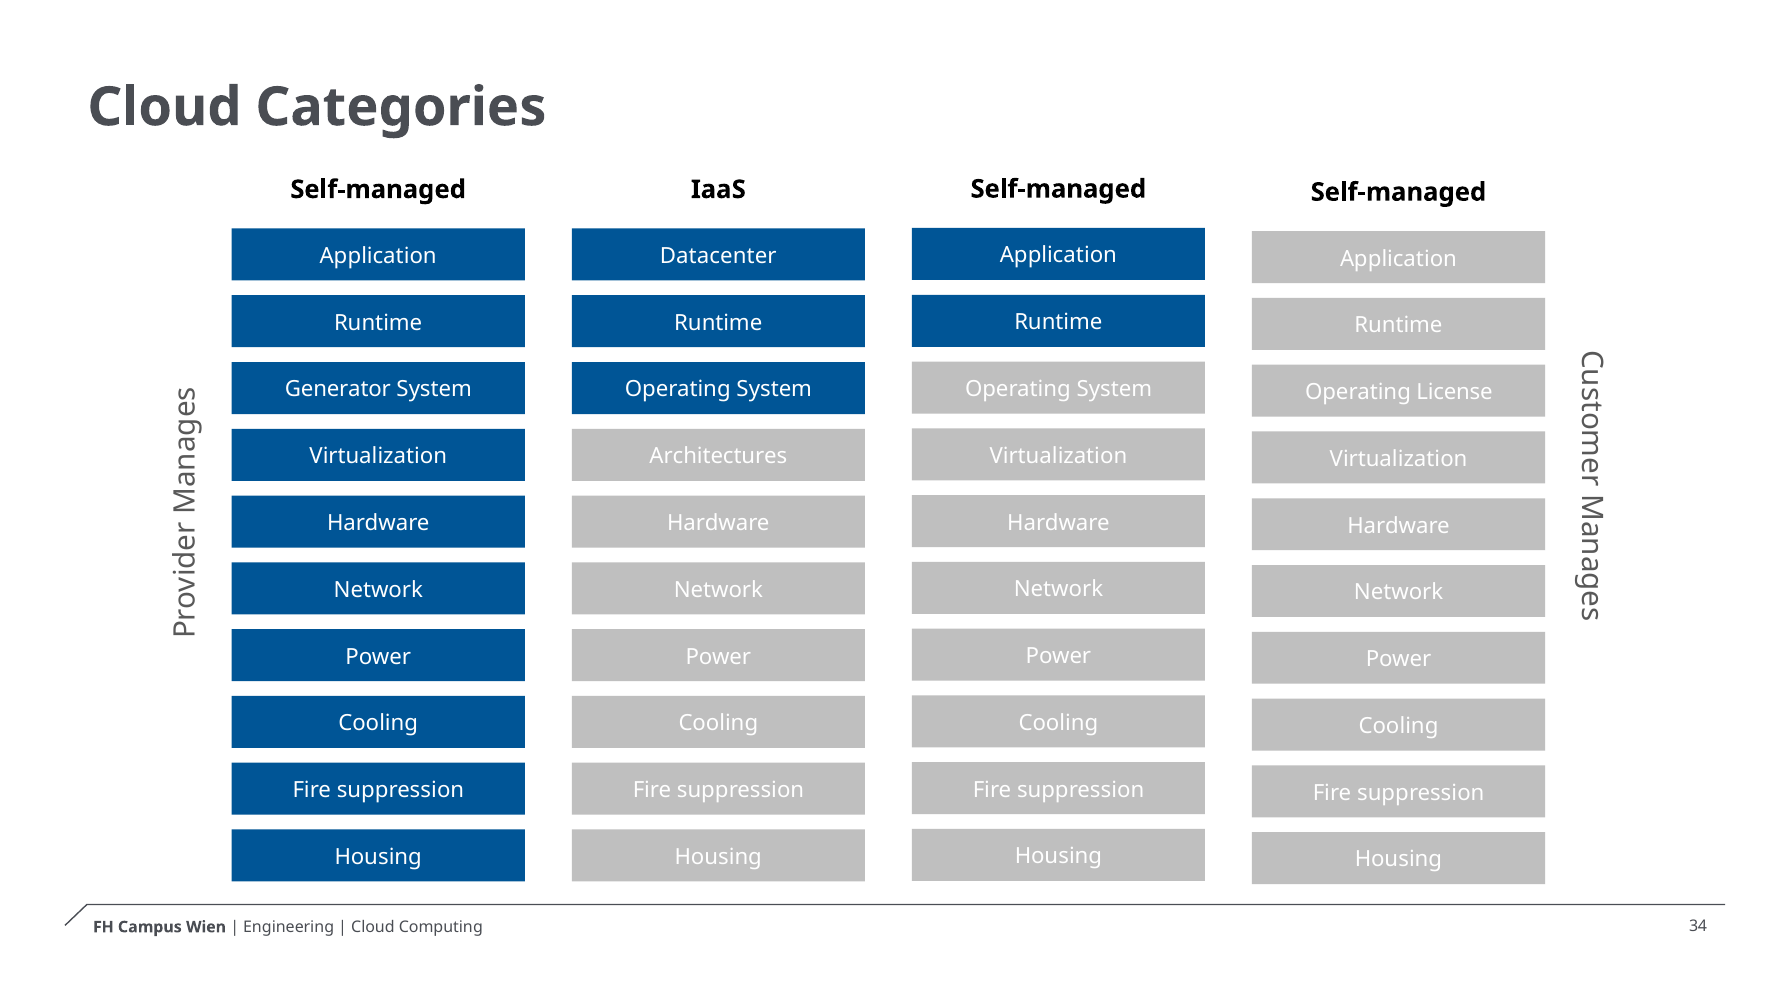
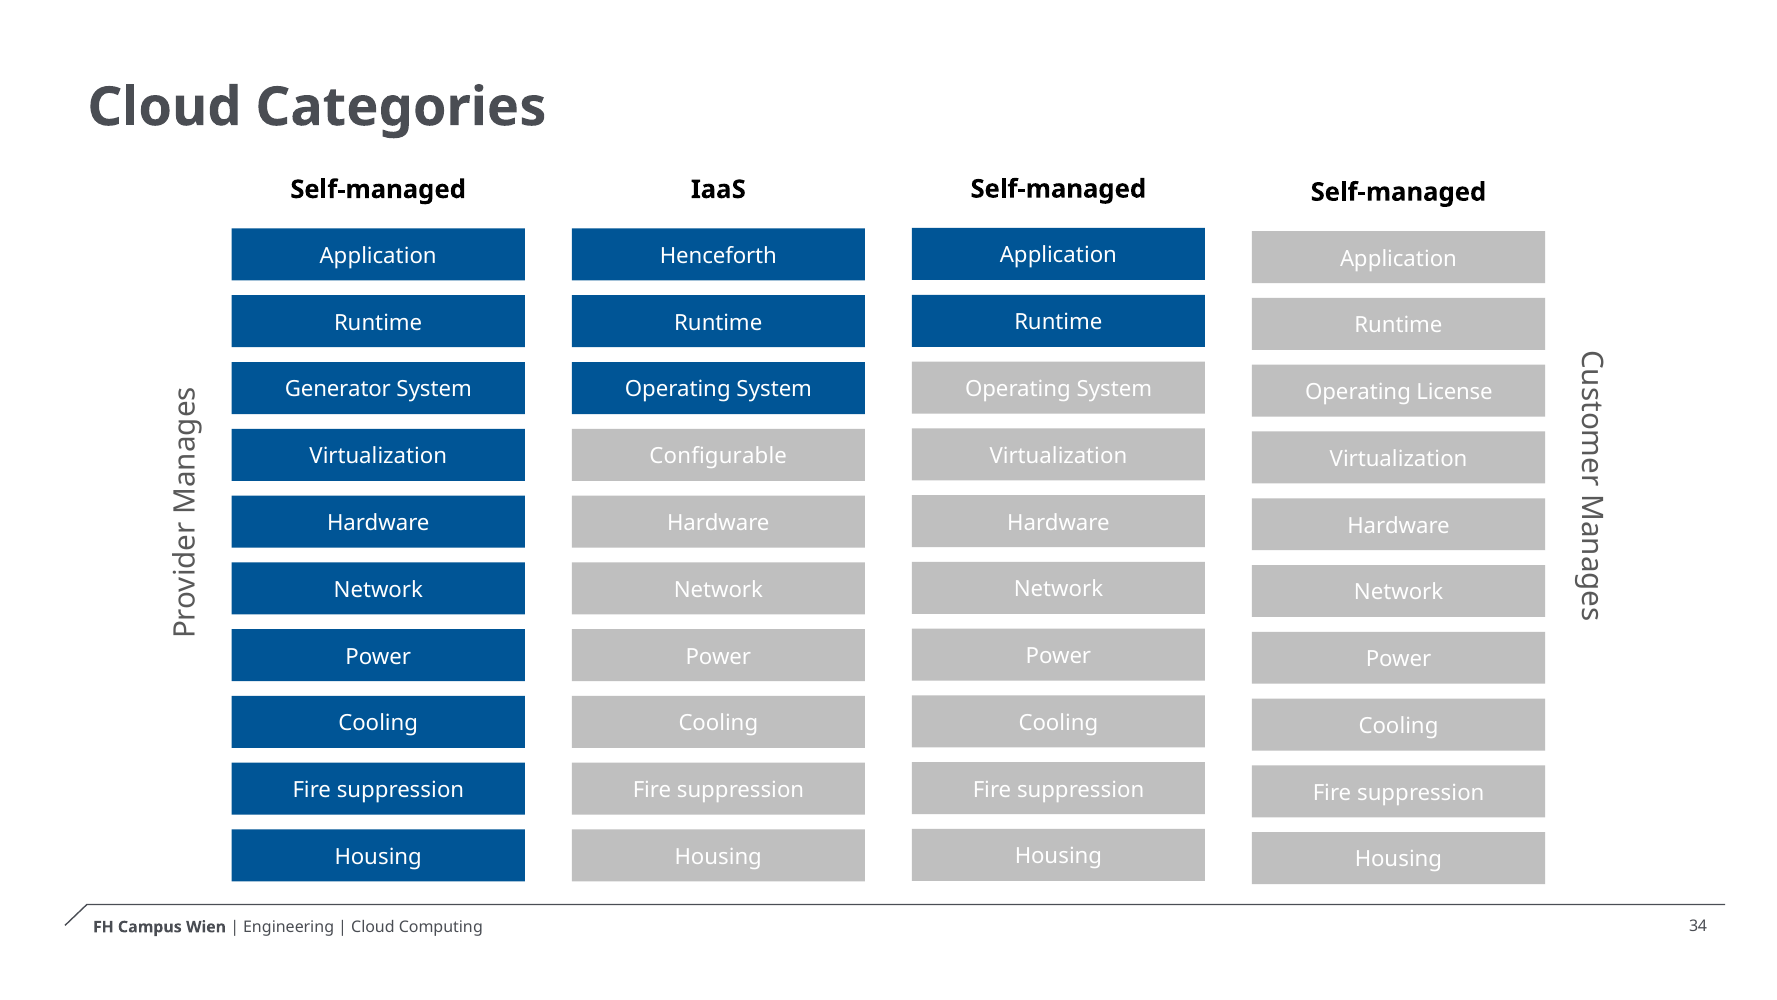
Datacenter: Datacenter -> Henceforth (718, 256)
Architectures: Architectures -> Configurable (718, 456)
